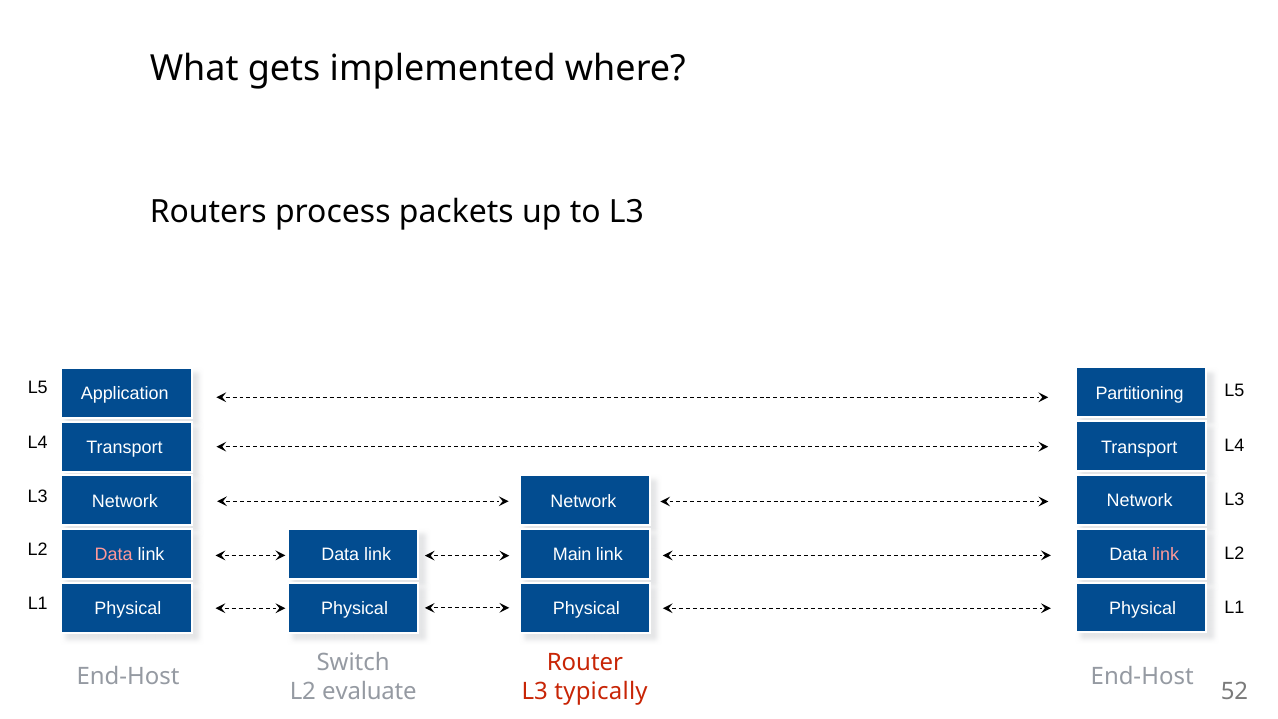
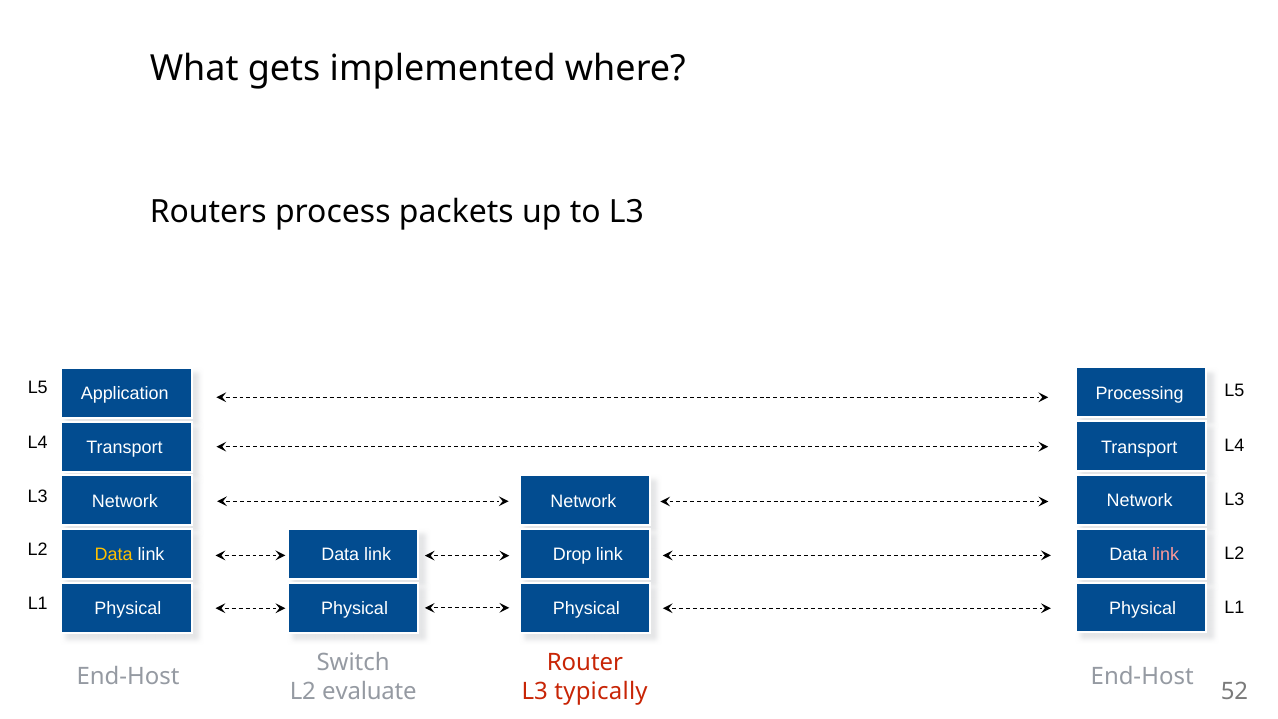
Partitioning: Partitioning -> Processing (1140, 393)
Data colour: pink -> yellow (114, 555)
Main: Main -> Drop (572, 555)
